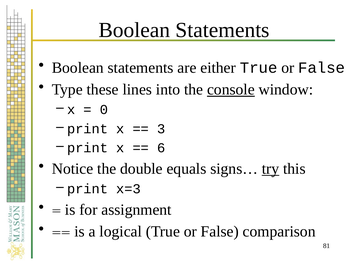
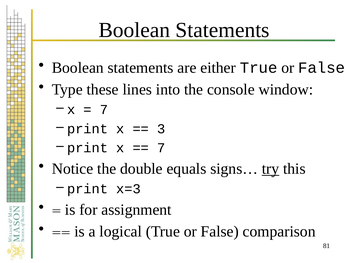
console underline: present -> none (231, 90)
0: 0 -> 7 (104, 110)
6: 6 -> 7 (161, 148)
